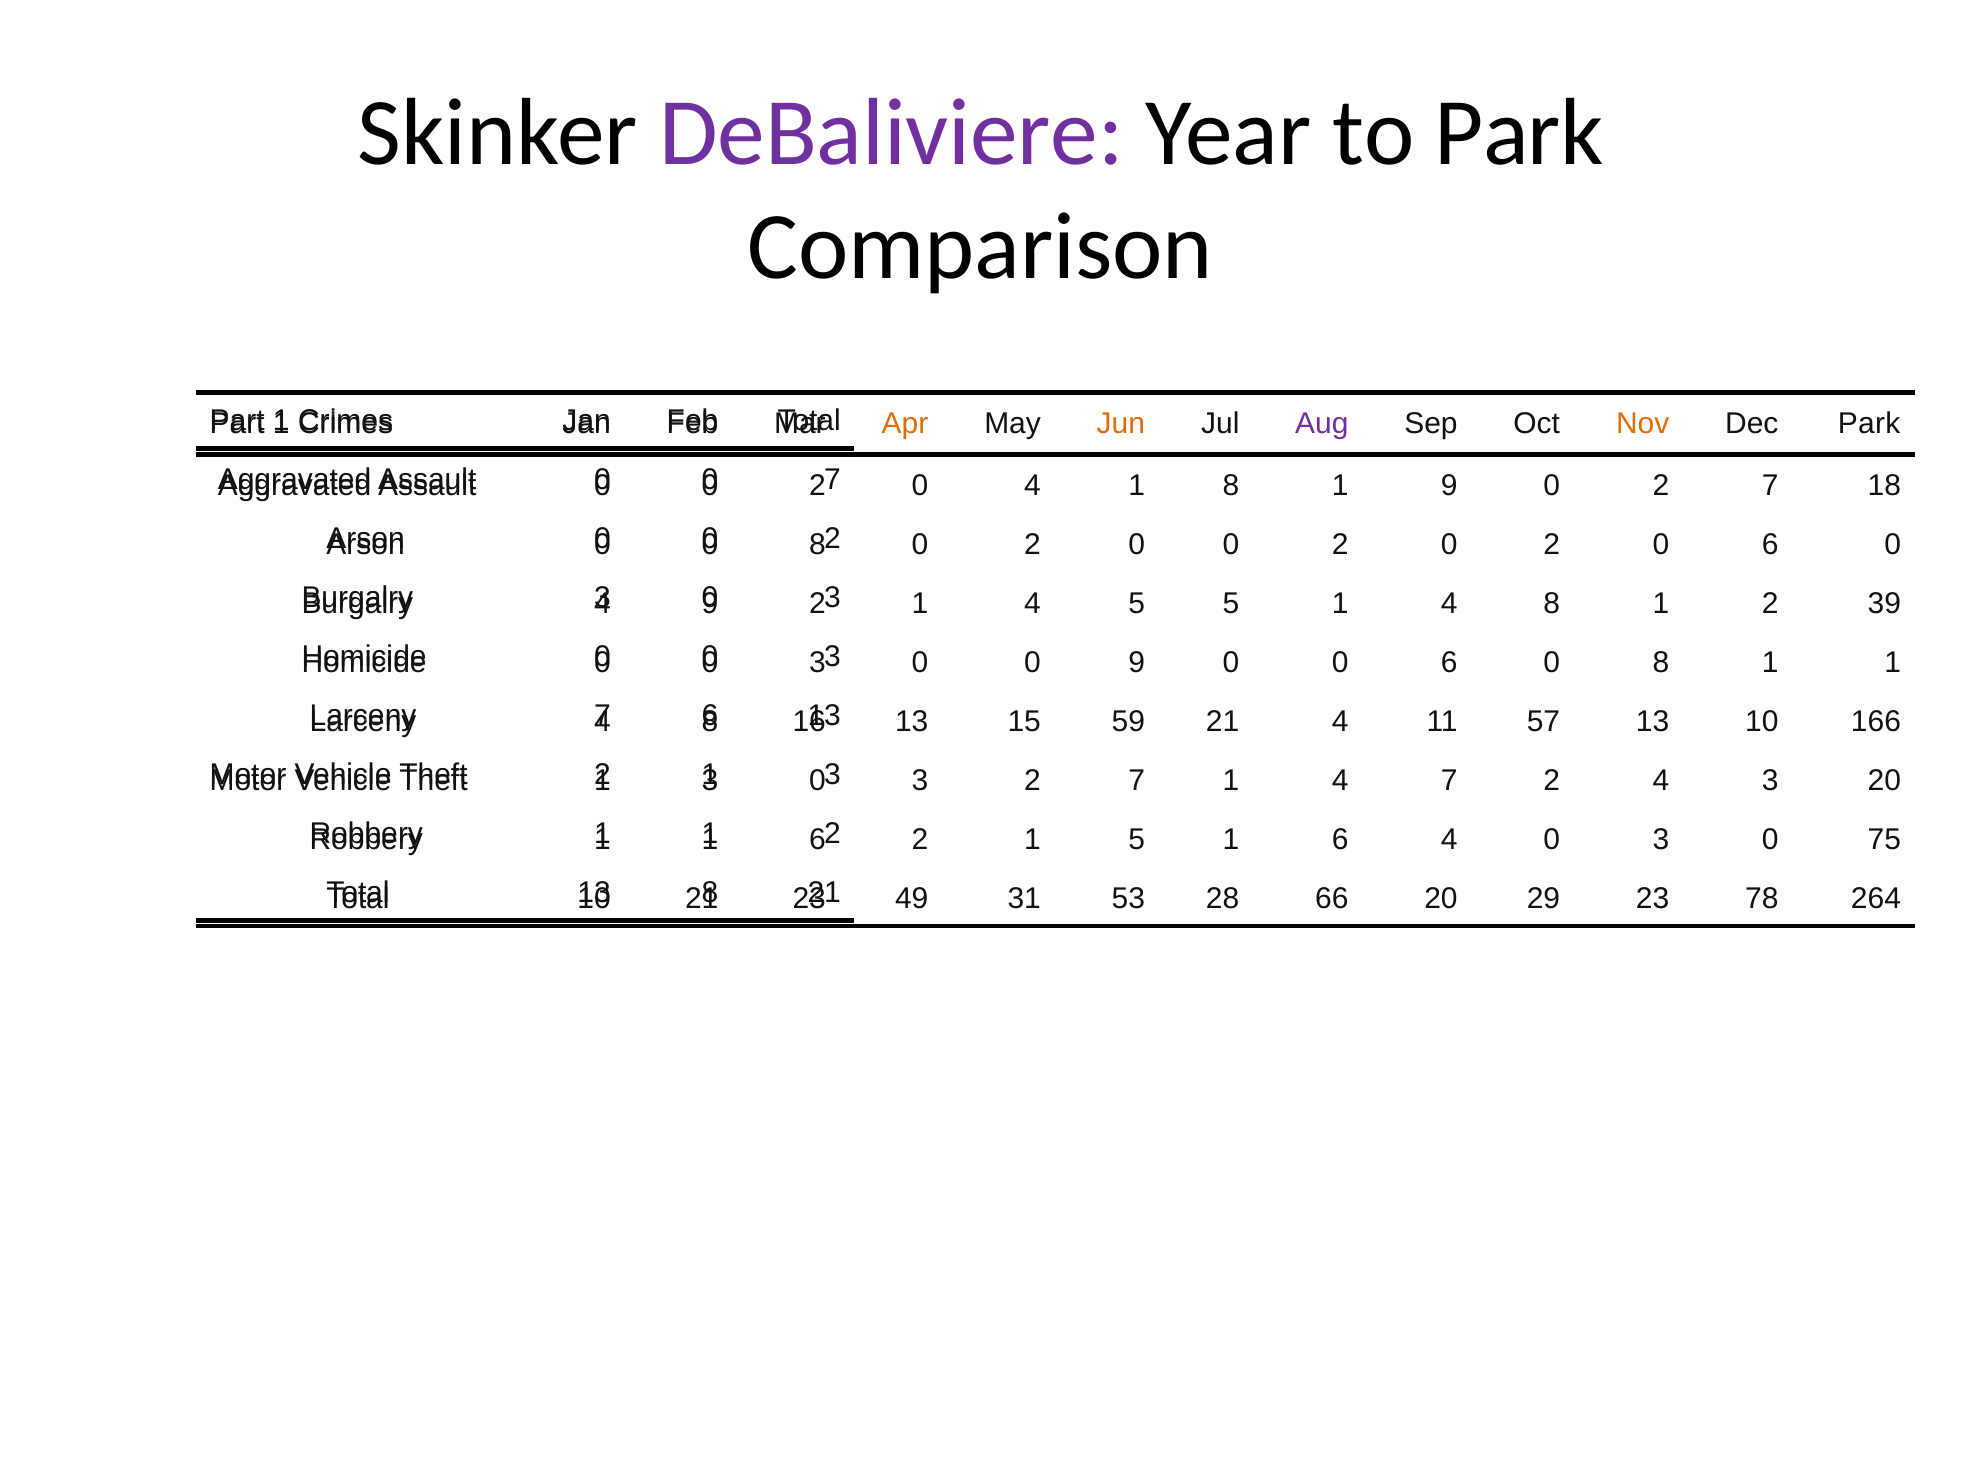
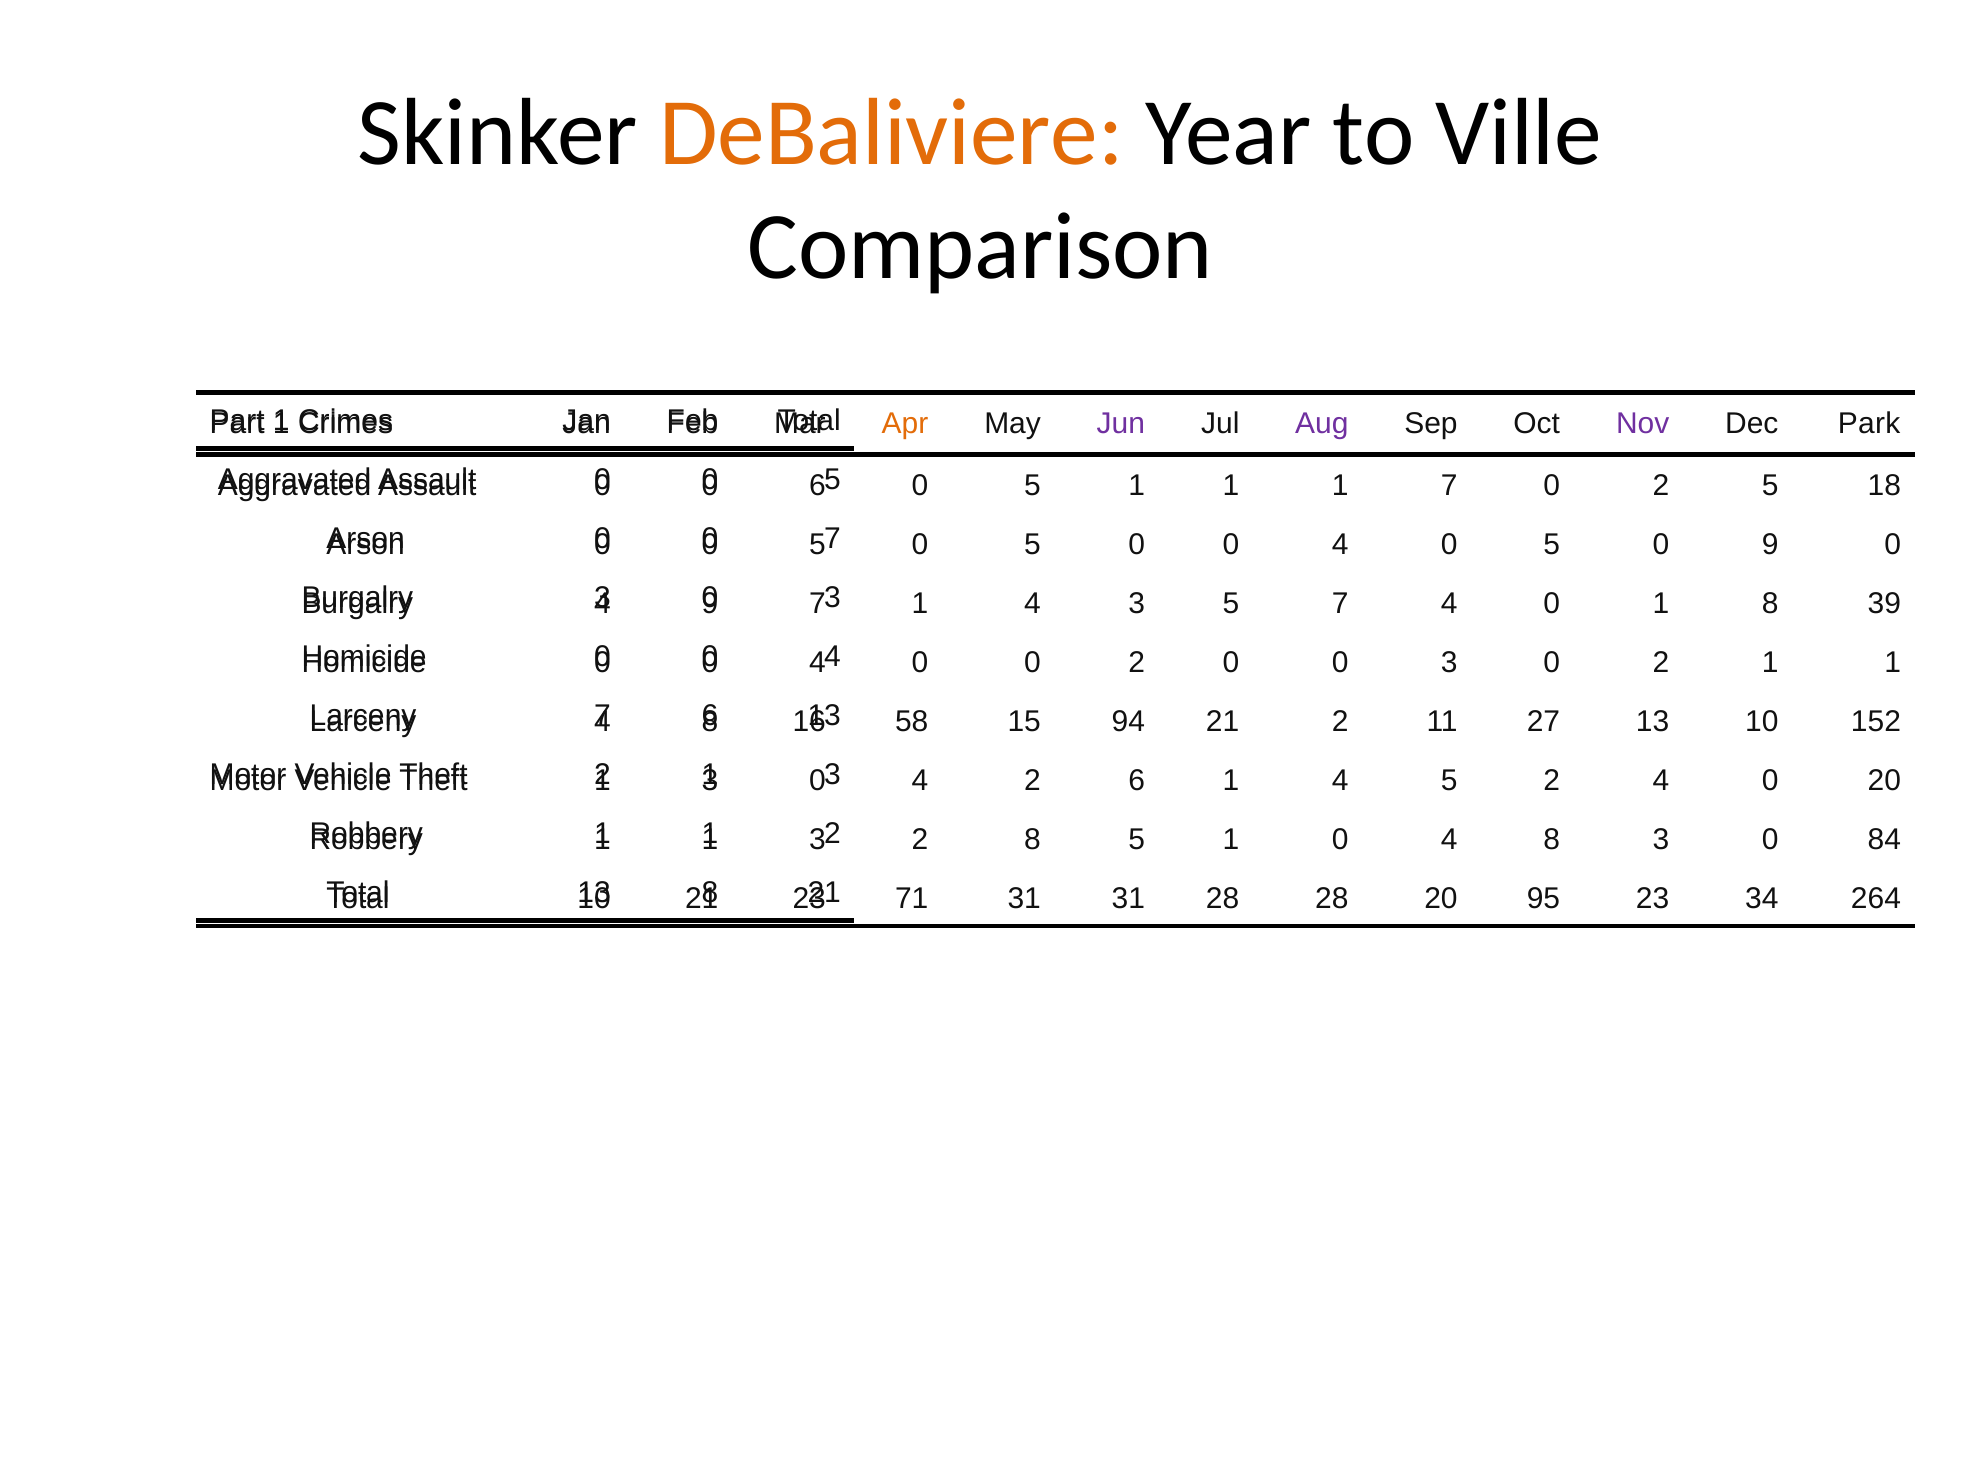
DeBaliviere colour: purple -> orange (892, 133)
to Park: Park -> Ville (1519, 133)
Jun colour: orange -> purple (1121, 424)
Nov colour: orange -> purple (1643, 424)
7: 7 -> 5 (833, 480)
2: 2 -> 6 (818, 486)
4: 4 -> 5 (1033, 486)
8: 8 -> 1 (1231, 486)
1 9: 9 -> 7 (1449, 486)
0 2 7: 7 -> 5 (1770, 486)
2: 2 -> 7 (833, 539)
8: 8 -> 5 (818, 545)
2: 2 -> 5 (1033, 545)
2: 2 -> 4 (1340, 545)
2: 2 -> 5 (1552, 545)
6: 6 -> 9 (1770, 545)
2: 2 -> 7 (818, 603)
4 5: 5 -> 3 (1137, 603)
1: 1 -> 7 (1340, 603)
8: 8 -> 0 (1552, 603)
2: 2 -> 8 (1770, 603)
3: 3 -> 4 (833, 657)
3: 3 -> 4 (818, 662)
0 0 9: 9 -> 2 (1137, 662)
0 0 6: 6 -> 3 (1449, 662)
8: 8 -> 2 (1661, 662)
13: 13 -> 58 (912, 721)
59: 59 -> 94 (1128, 721)
21 4: 4 -> 2 (1340, 721)
57: 57 -> 27 (1543, 721)
166: 166 -> 152 (1876, 721)
3: 3 -> 4 (920, 780)
7: 7 -> 6 (1137, 780)
4 7: 7 -> 5 (1449, 780)
2 4 3: 3 -> 0 (1770, 780)
6: 6 -> 3 (818, 839)
1: 1 -> 8 (1033, 839)
5 1 6: 6 -> 0 (1340, 839)
0: 0 -> 8 (1552, 839)
75: 75 -> 84 (1884, 839)
49: 49 -> 71 (912, 898)
31 53: 53 -> 31 (1128, 898)
28 66: 66 -> 28 (1332, 898)
29: 29 -> 95 (1543, 898)
78: 78 -> 34 (1762, 898)
